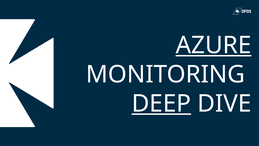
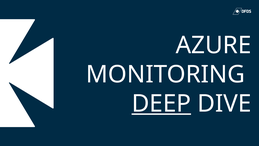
AZURE underline: present -> none (213, 45)
